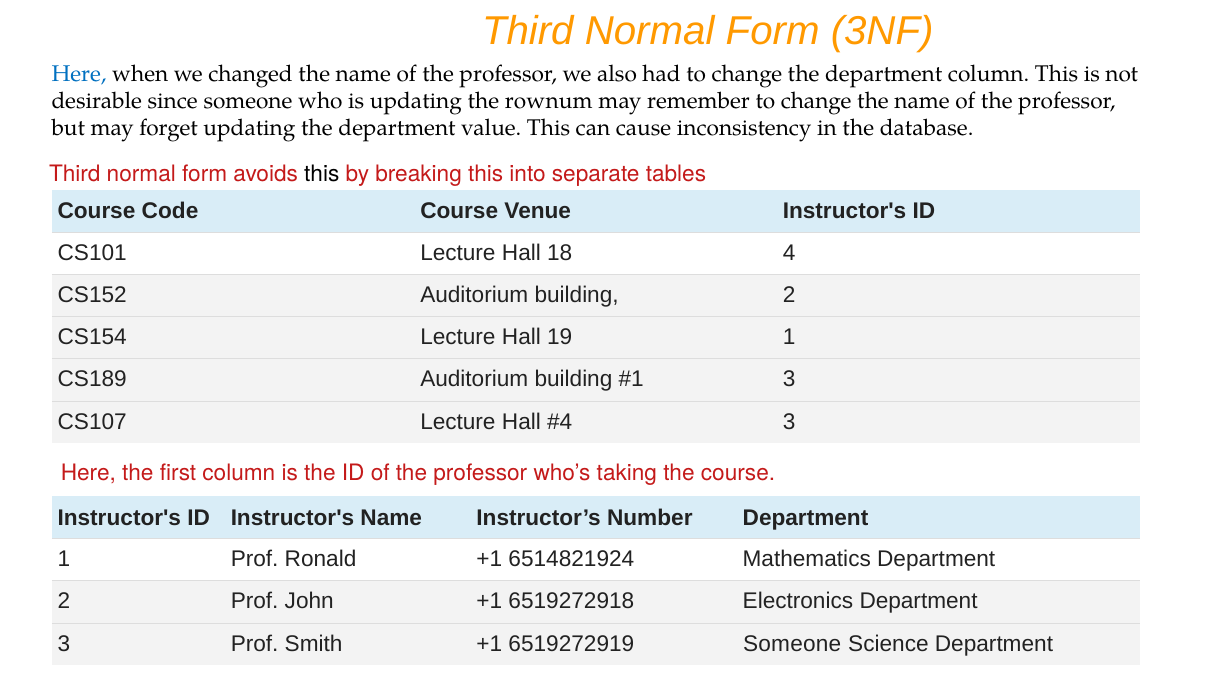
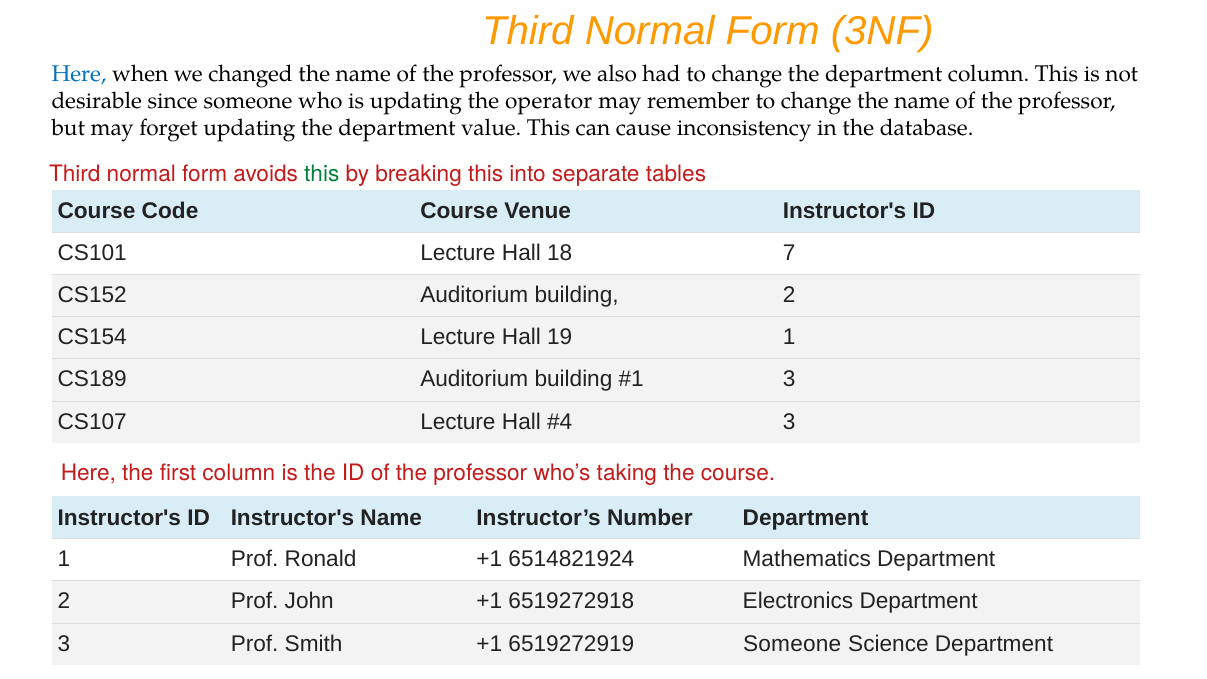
rownum: rownum -> operator (549, 101)
this colour: black -> green (322, 174)
4: 4 -> 7 (789, 253)
